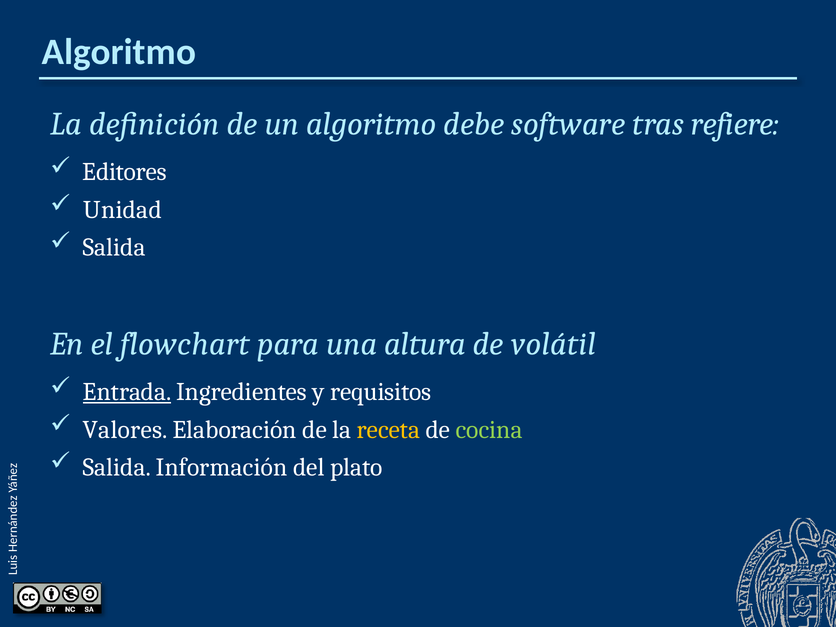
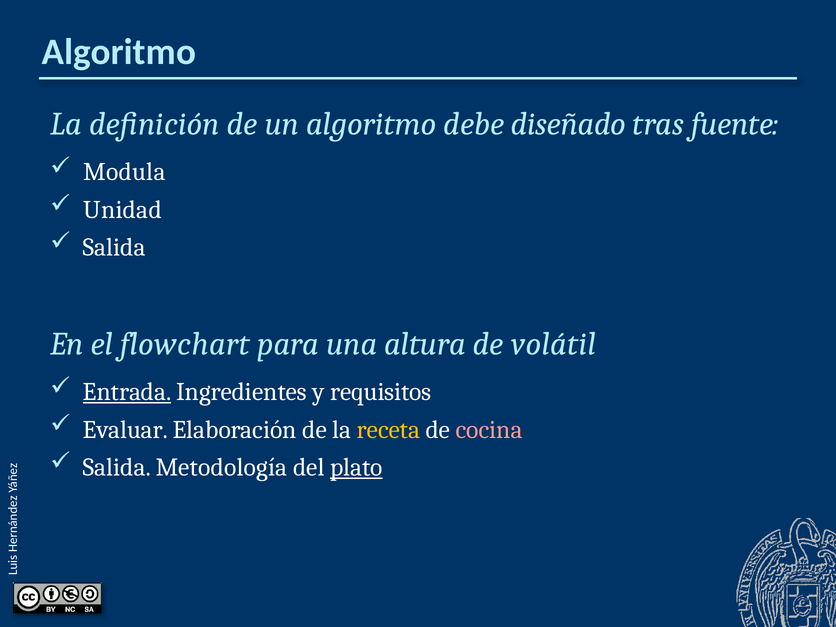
software: software -> diseñado (569, 124)
refiere: refiere -> fuente (735, 124)
Editores: Editores -> Modula (124, 172)
Valores: Valores -> Evaluar (125, 430)
cocina colour: light green -> pink (489, 430)
Información: Información -> Metodología (222, 467)
plato underline: none -> present (356, 467)
